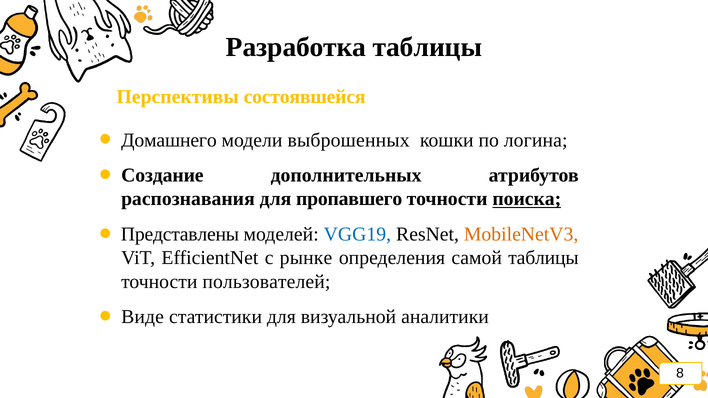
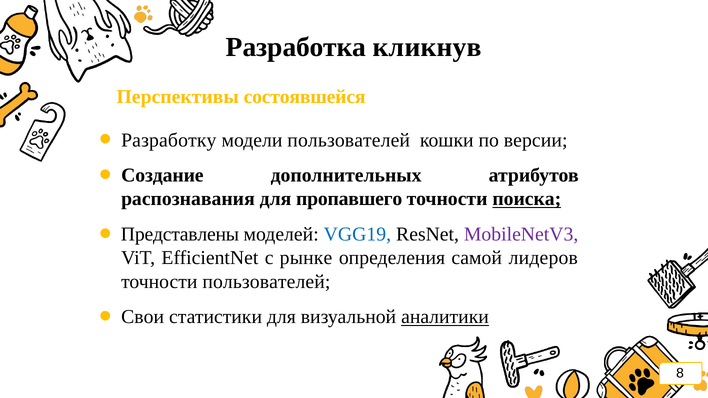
Разработка таблицы: таблицы -> кликнув (427, 47)
Домашнего: Домашнего -> Разработку (169, 140)
модели выброшенных: выброшенных -> пользователей (349, 140)
логина: логина -> версии (536, 140)
MobileNetV3 colour: orange -> purple (521, 235)
самой таблицы: таблицы -> лидеров (543, 258)
Виде: Виде -> Свои (143, 317)
аналитики underline: none -> present (445, 317)
